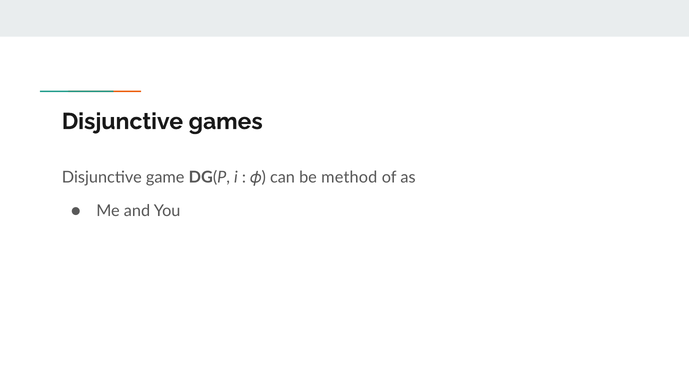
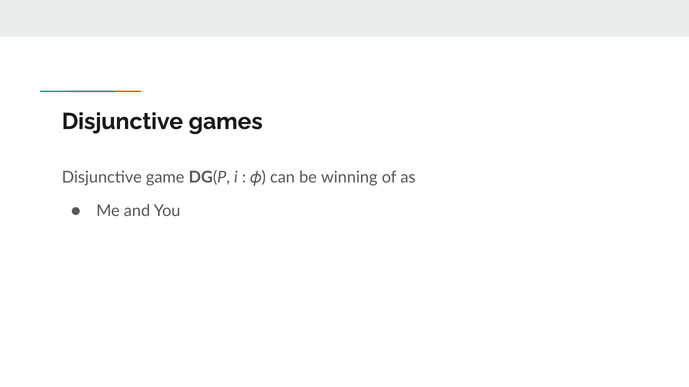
method: method -> winning (349, 177)
